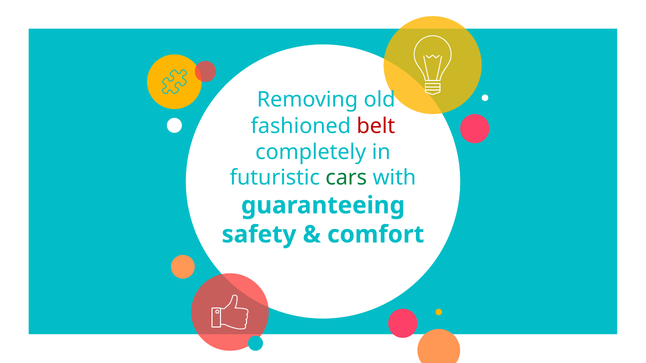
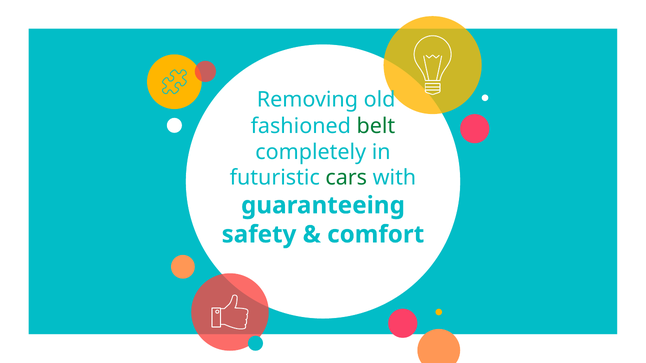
belt colour: red -> green (376, 126)
